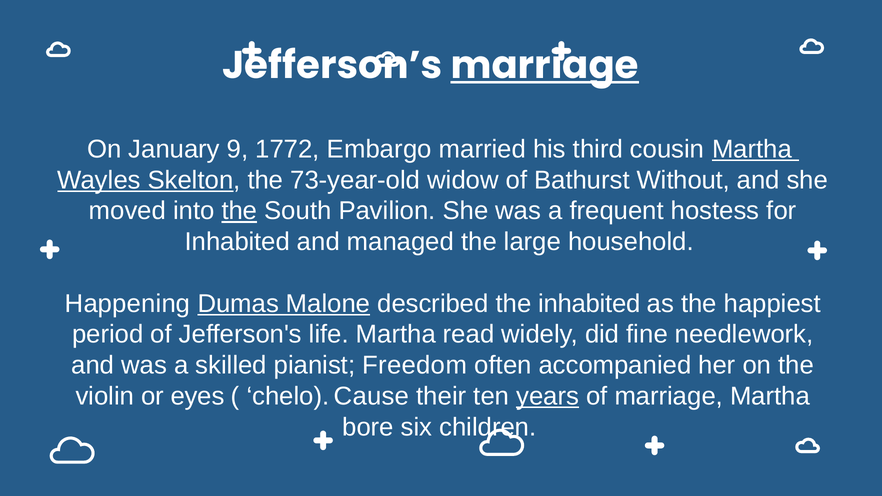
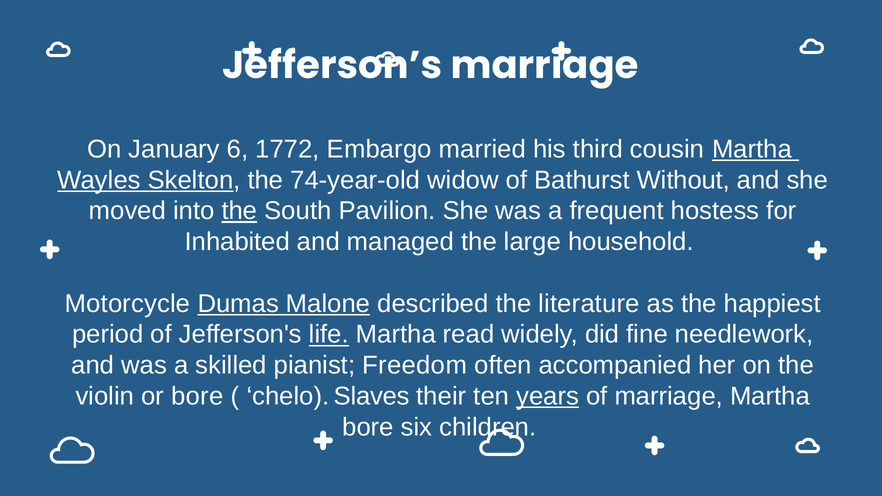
marriage underline: present -> none (545, 65)
9: 9 -> 6 (238, 149)
73-year-old: 73-year-old -> 74-year-old (355, 180)
Happening: Happening -> Motorcycle (128, 304)
the inhabited: inhabited -> literature (589, 304)
life underline: none -> present (329, 335)
or eyes: eyes -> bore (197, 396)
Cause: Cause -> Slaves (372, 396)
